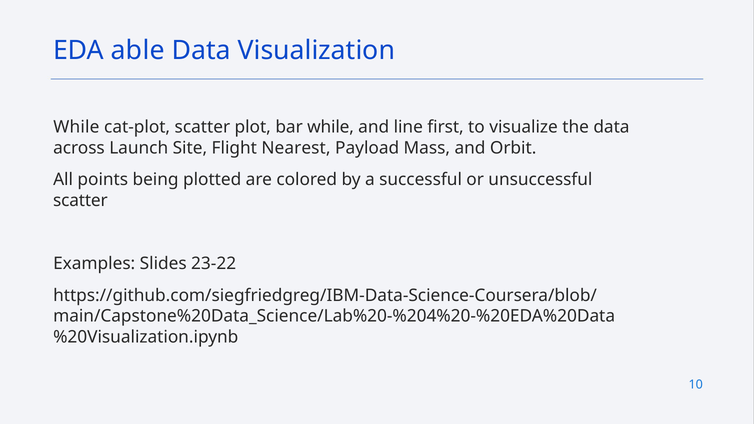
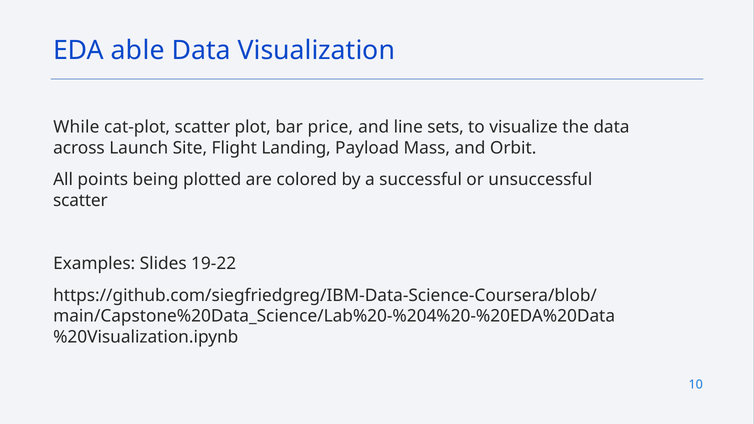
bar while: while -> price (330, 127)
first: first -> sets (446, 127)
Nearest: Nearest -> Landing (296, 148)
23-22: 23-22 -> 19-22 (214, 264)
